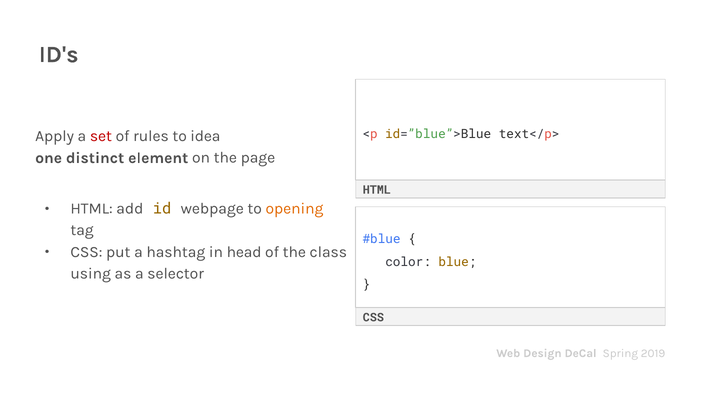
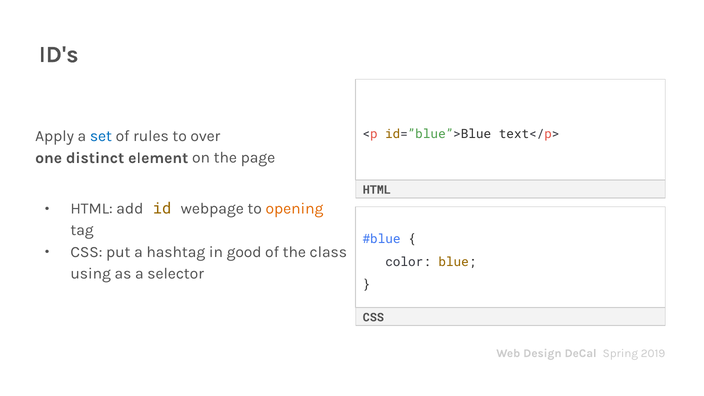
set colour: red -> blue (101, 136)
idea: idea -> over (205, 136)
head: head -> good (244, 252)
